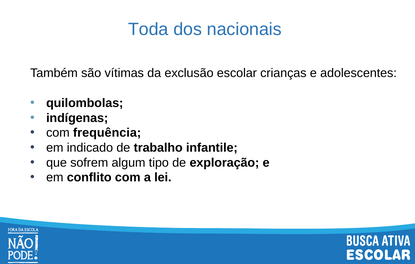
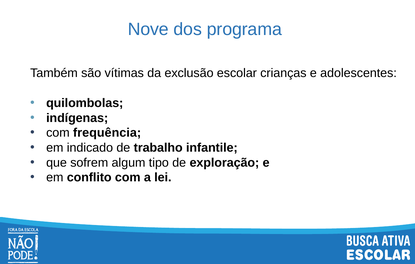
Toda: Toda -> Nove (148, 29)
nacionais: nacionais -> programa (244, 29)
